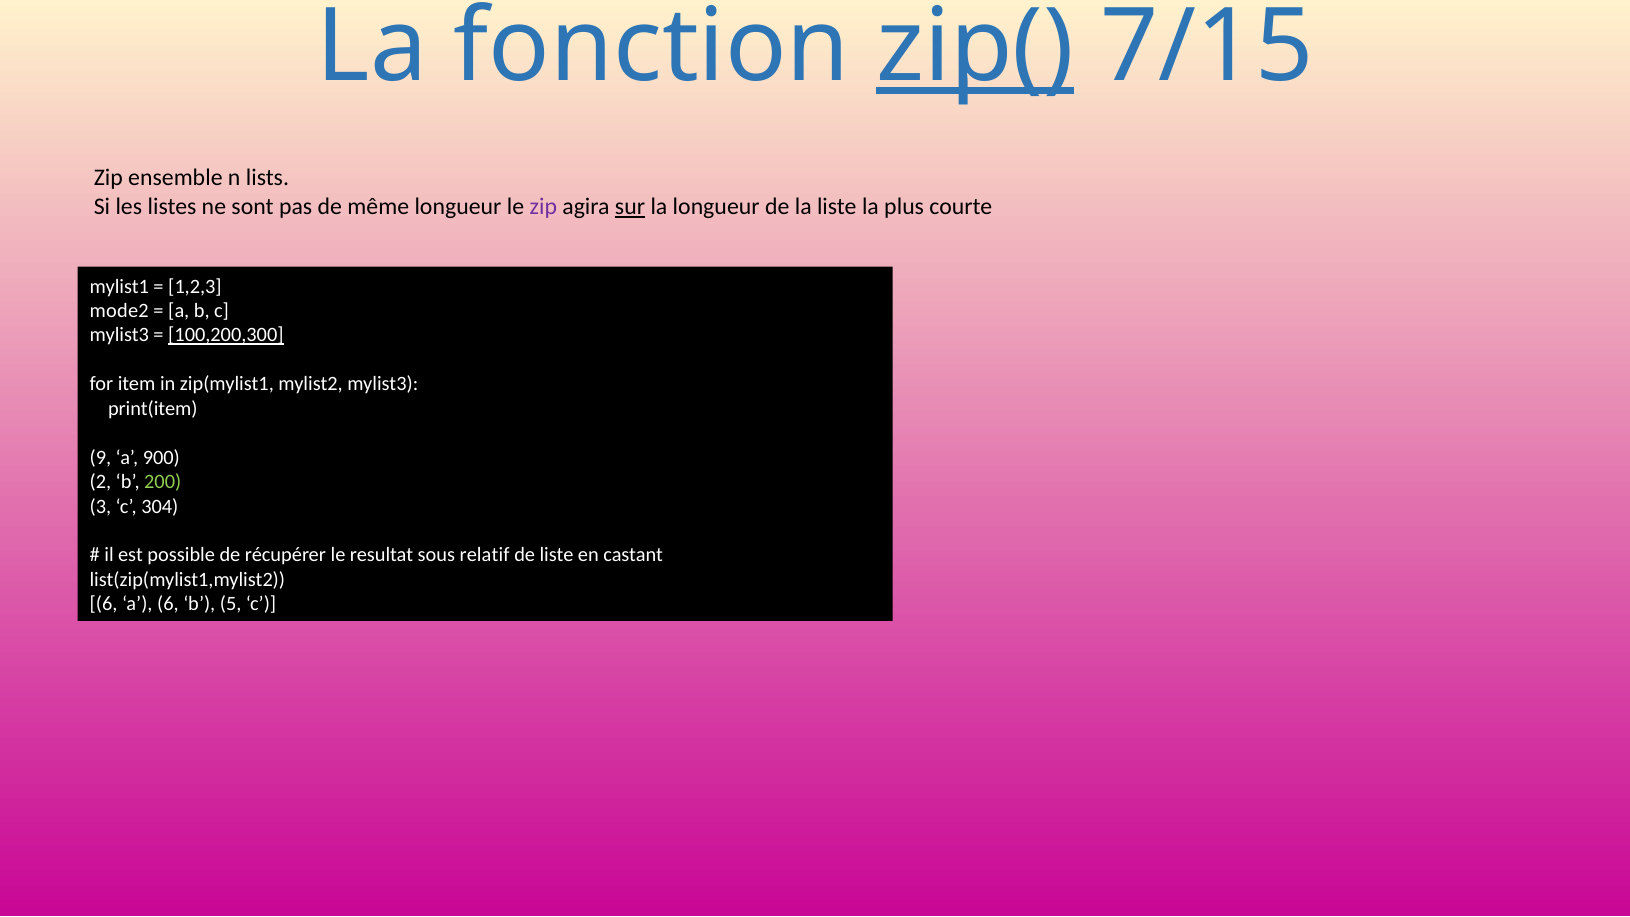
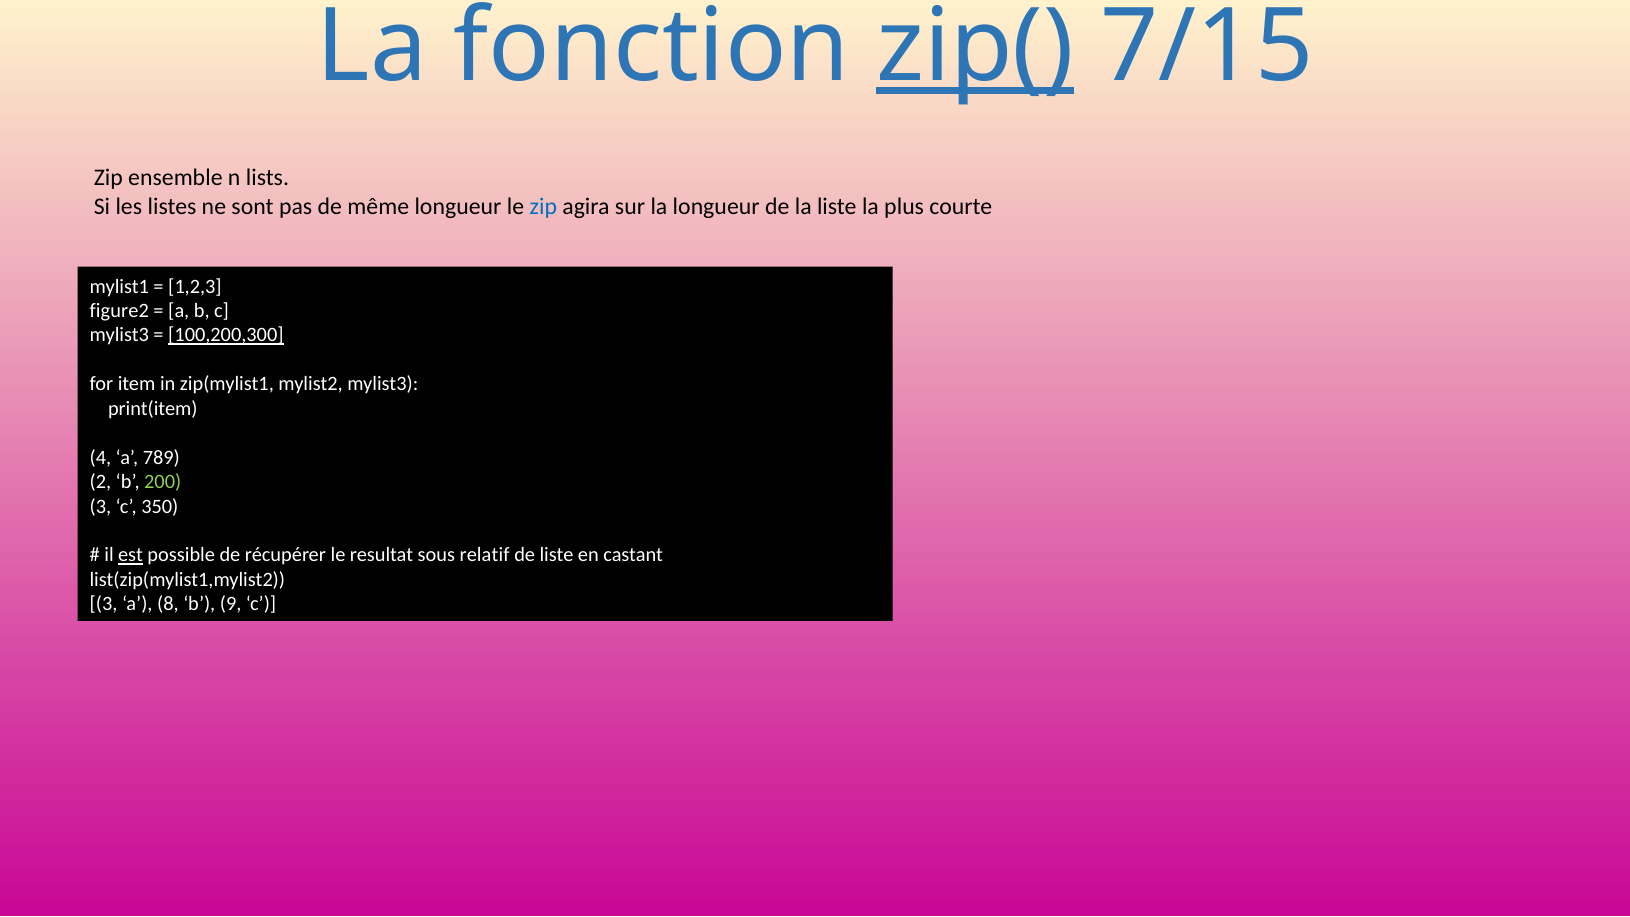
zip colour: purple -> blue (543, 207)
sur underline: present -> none (630, 207)
mode2: mode2 -> figure2 (119, 311)
9: 9 -> 4 (100, 457)
900: 900 -> 789 (161, 457)
304: 304 -> 350 (160, 506)
est underline: none -> present (131, 555)
6: 6 -> 3 (104, 604)
a 6: 6 -> 8 (168, 604)
5: 5 -> 9 (231, 604)
